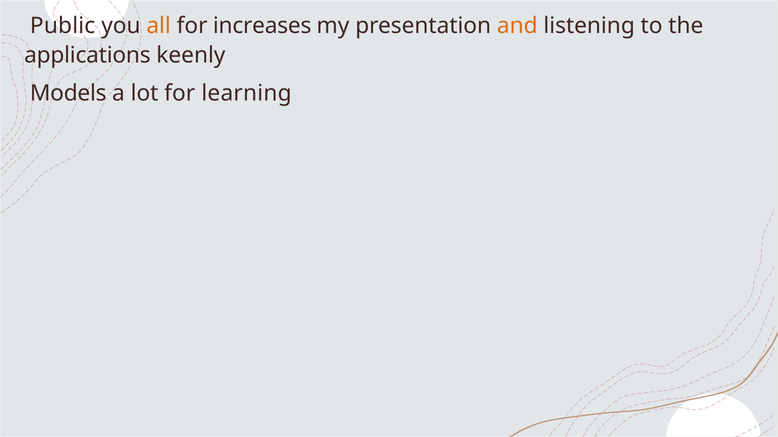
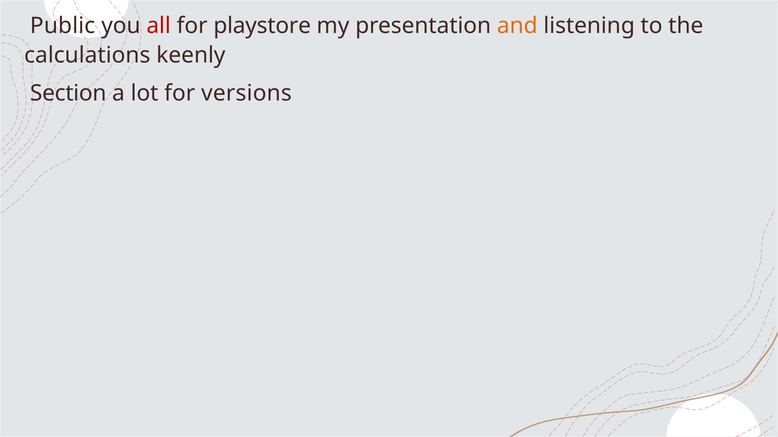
all colour: orange -> red (159, 26)
increases: increases -> playstore (262, 26)
applications: applications -> calculations (87, 56)
Models: Models -> Section (68, 94)
learning: learning -> versions (247, 94)
